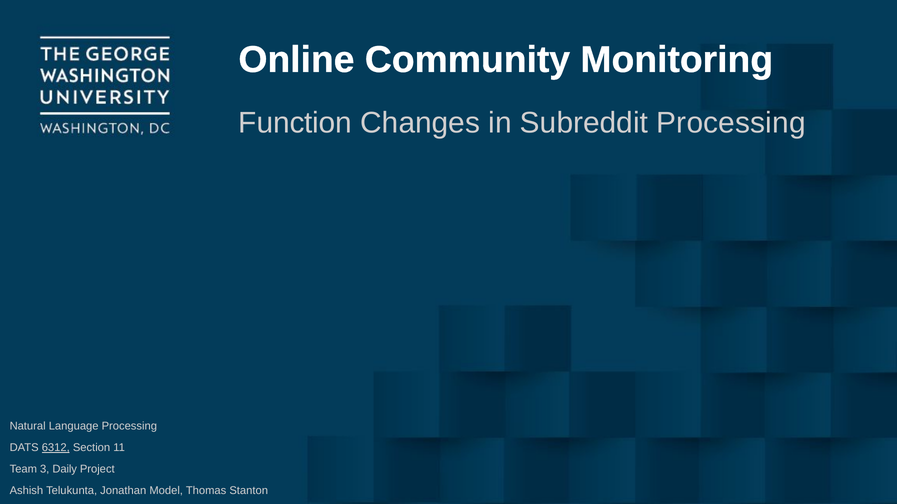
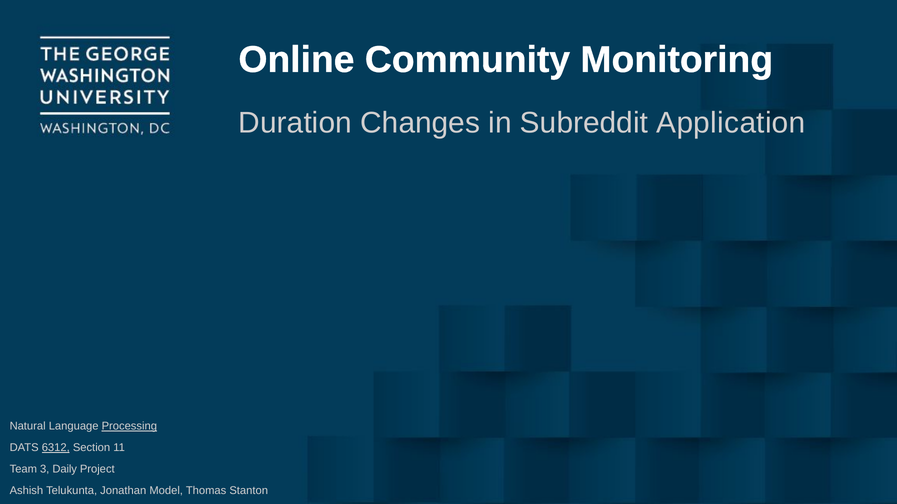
Function: Function -> Duration (295, 123)
Subreddit Processing: Processing -> Application (731, 123)
Processing underline: none -> present (129, 427)
